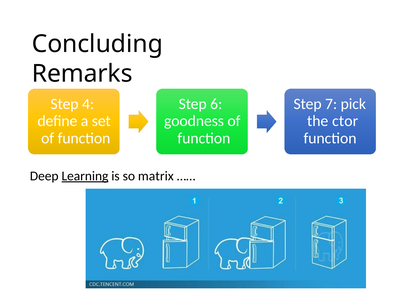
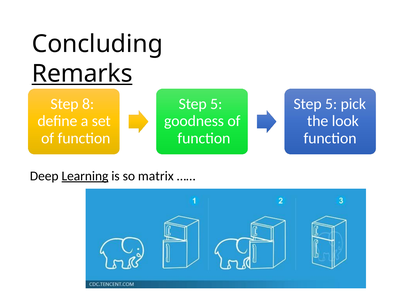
Remarks underline: none -> present (82, 74)
4: 4 -> 8 (88, 104)
6: 6 -> 5 (216, 104)
7: 7 -> 5 (331, 104)
ctor: ctor -> look (345, 121)
